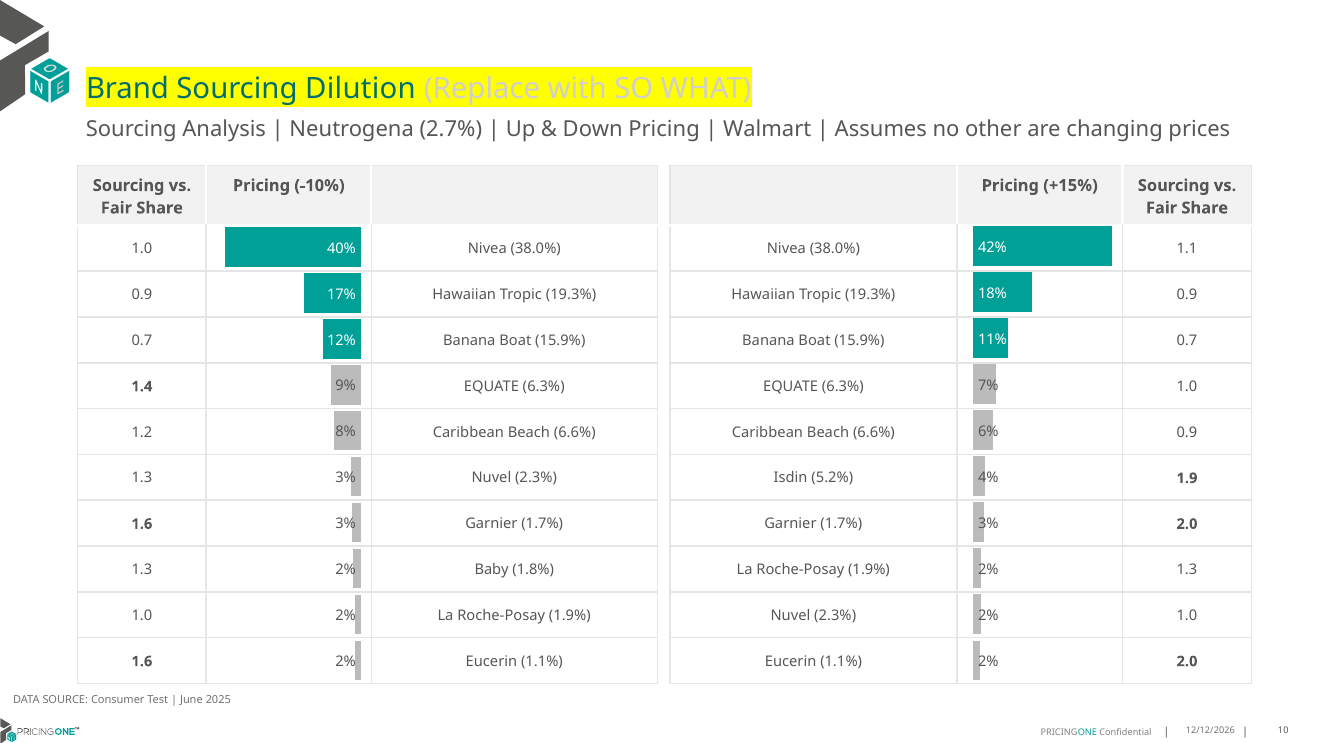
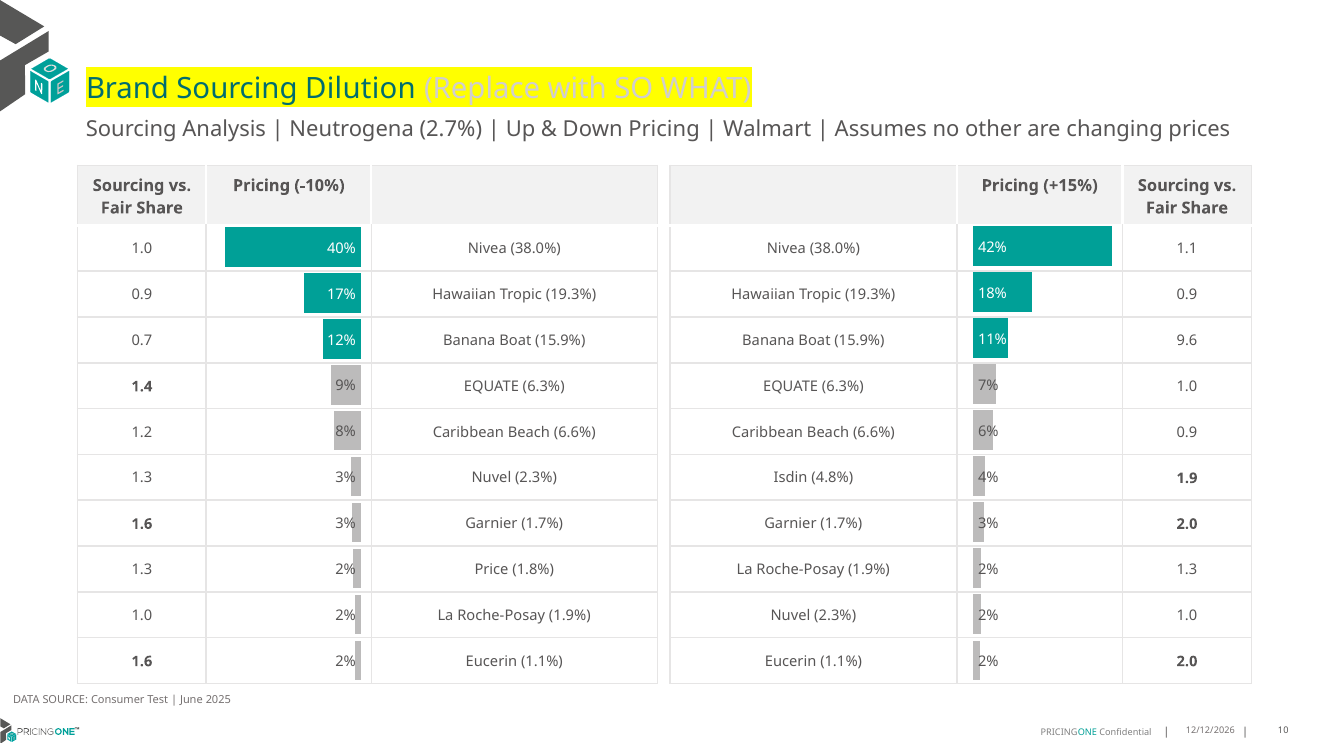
15.9% 0.7: 0.7 -> 9.6 (1187, 341)
5.2%: 5.2% -> 4.8% (832, 478)
Baby: Baby -> Price (492, 570)
